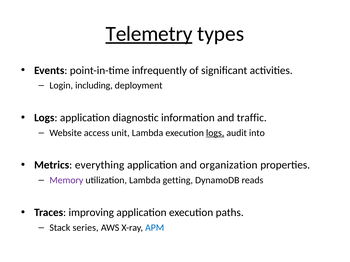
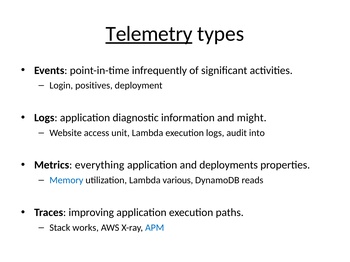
including: including -> positives (94, 86)
traffic: traffic -> might (252, 118)
logs underline: present -> none (215, 133)
organization: organization -> deployments (229, 165)
Memory colour: purple -> blue (66, 181)
getting: getting -> various (178, 181)
series: series -> works (86, 228)
